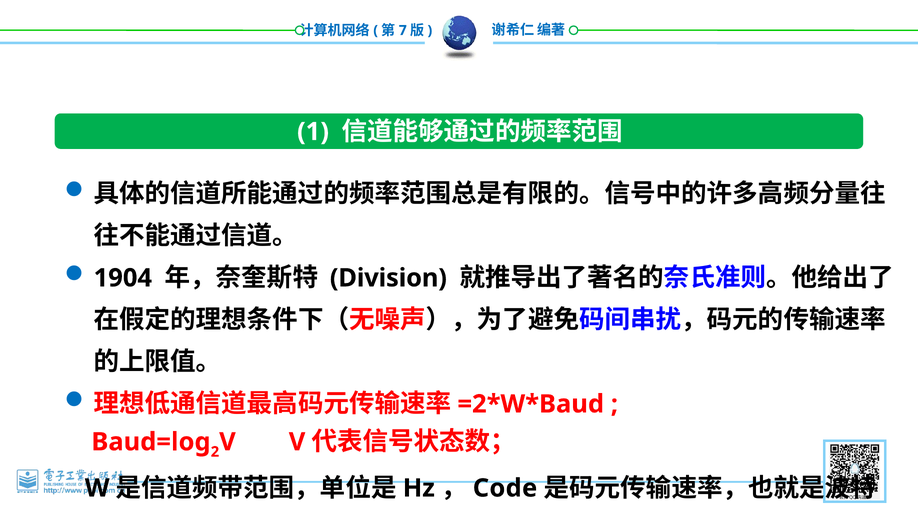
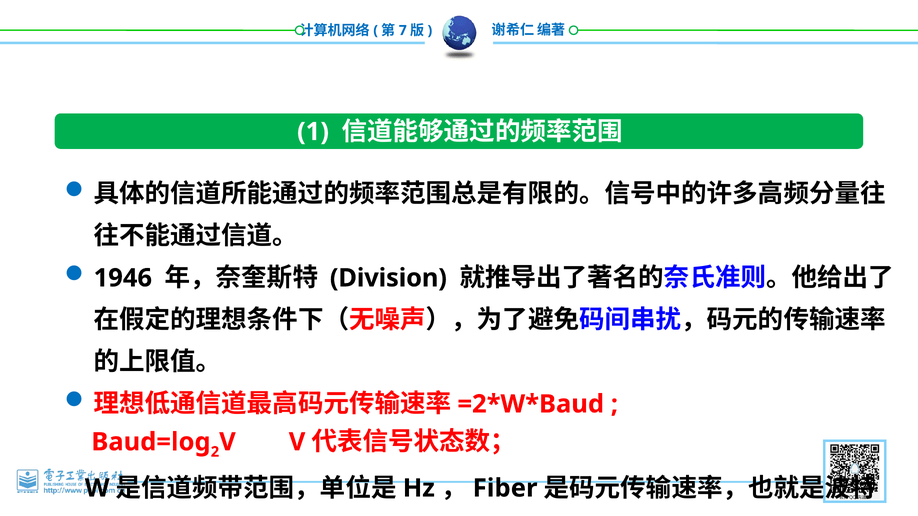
1904: 1904 -> 1946 (123, 278)
Code: Code -> Fiber (505, 489)
